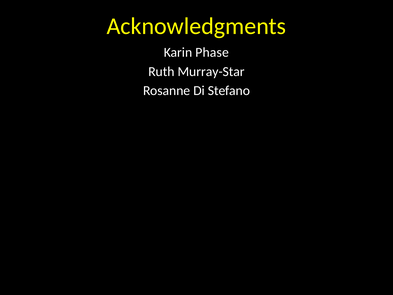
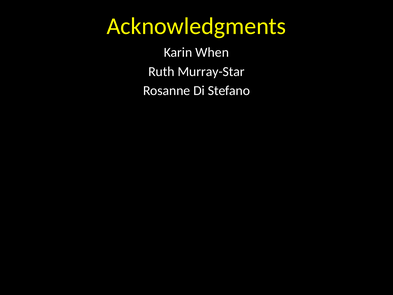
Phase: Phase -> When (212, 52)
